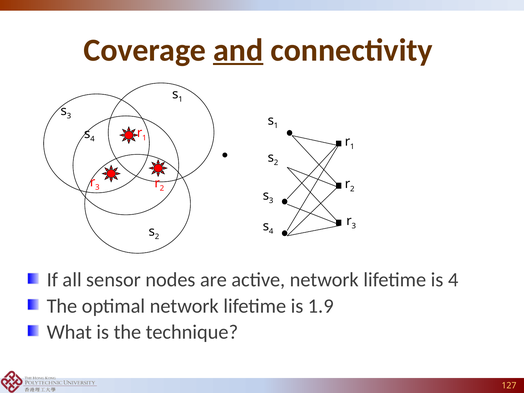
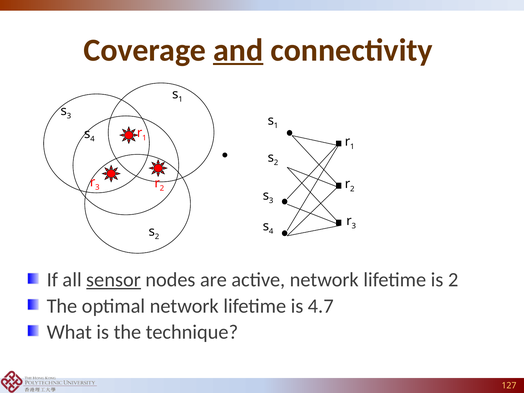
sensor underline: none -> present (114, 280)
is 4: 4 -> 2 (453, 280)
1.9: 1.9 -> 4.7 (321, 306)
